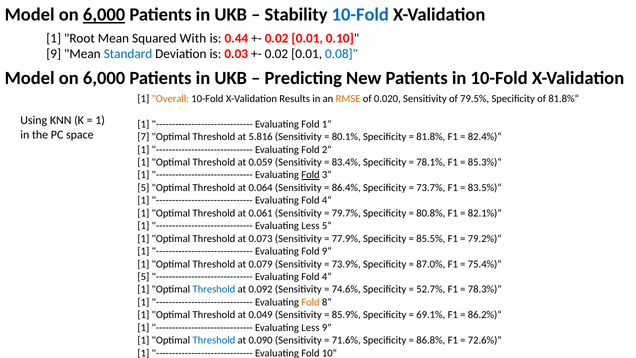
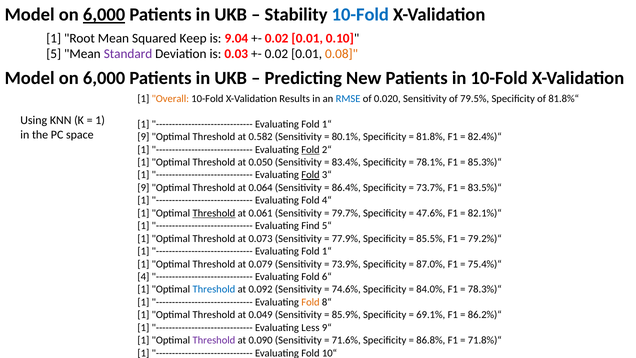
With: With -> Keep (193, 38)
0.44: 0.44 -> 9.04 (236, 38)
9: 9 -> 5 (54, 54)
Standard colour: blue -> purple (128, 54)
0.08 colour: blue -> orange (342, 54)
RMSE colour: orange -> blue (348, 99)
7: 7 -> 9 (143, 137)
5.816: 5.816 -> 0.582 (261, 137)
Fold underline: none -> present (311, 149)
0.059: 0.059 -> 0.050 (261, 162)
5: 5 -> 9 (143, 188)
Threshold underline: none -> present (214, 213)
80.8%: 80.8% -> 47.6% (431, 213)
Less: Less -> Find (311, 226)
9“: 9“ -> 1“ (327, 251)
5: 5 -> 4 (143, 277)
4“: 4“ -> 6“ (327, 277)
52.7%: 52.7% -> 84.0% (431, 289)
Threshold colour: blue -> purple (214, 340)
72.6%)“: 72.6%)“ -> 71.8%)“ (485, 340)
